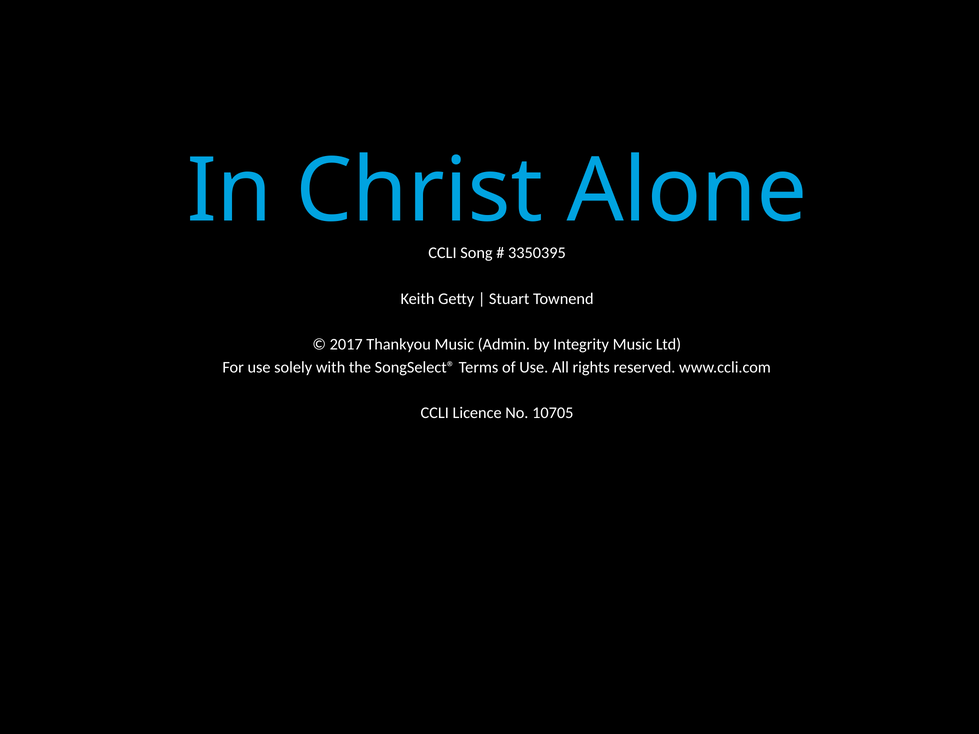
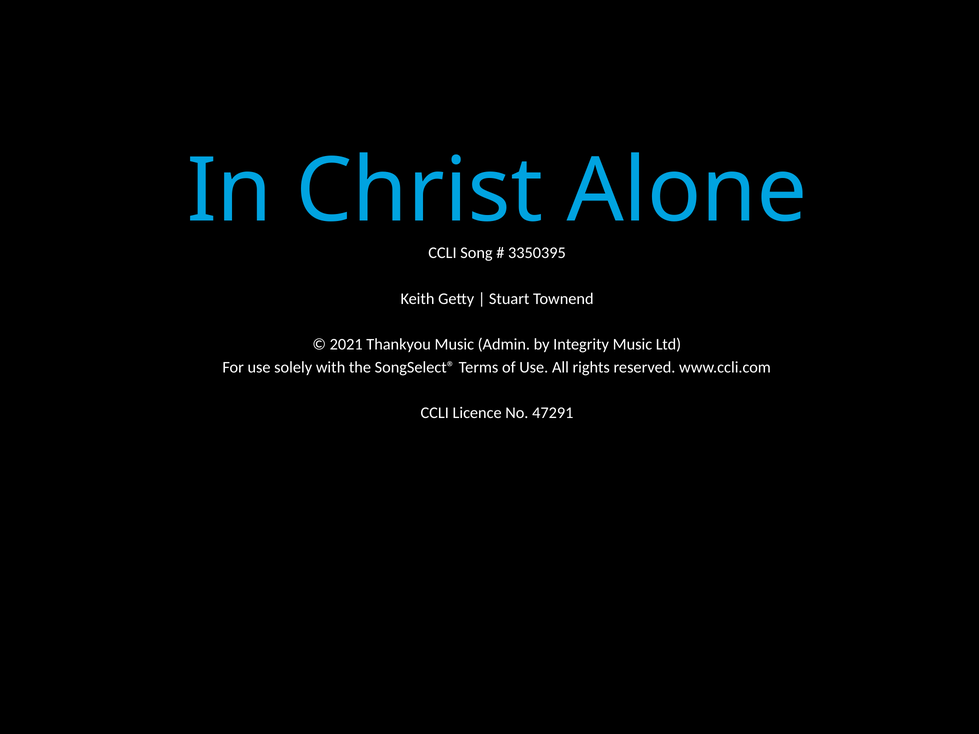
2017: 2017 -> 2021 (346, 344)
10705: 10705 -> 47291 (553, 413)
